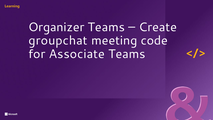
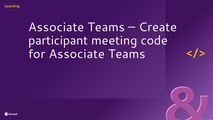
Organizer: Organizer -> Associate (56, 27)
groupchat: groupchat -> participant (58, 40)
